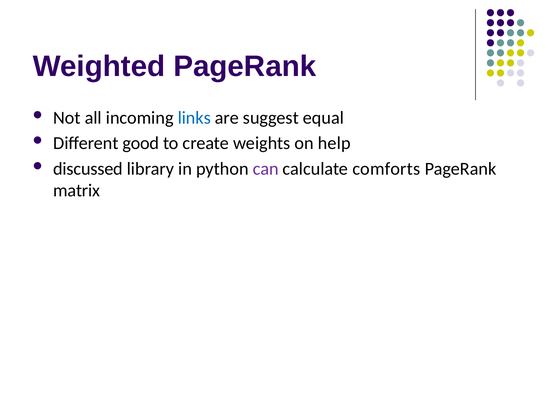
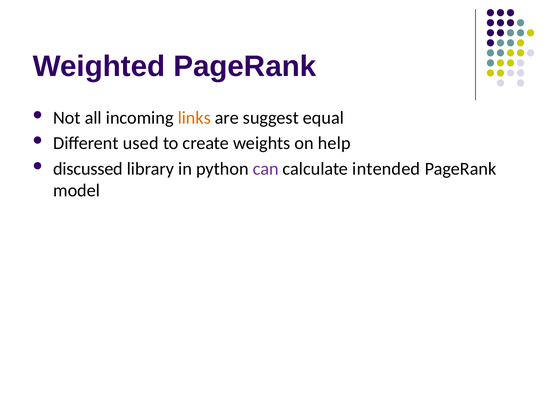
links colour: blue -> orange (194, 118)
good: good -> used (141, 143)
comforts: comforts -> intended (386, 169)
matrix: matrix -> model (77, 190)
